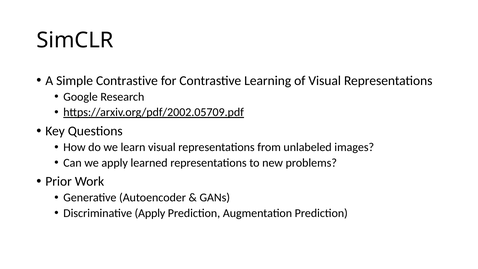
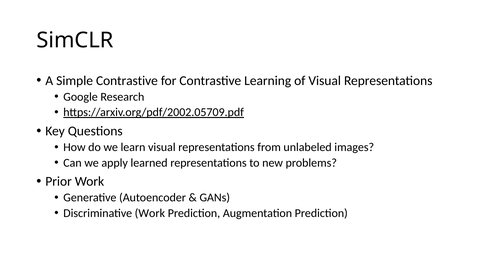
Discriminative Apply: Apply -> Work (150, 213)
